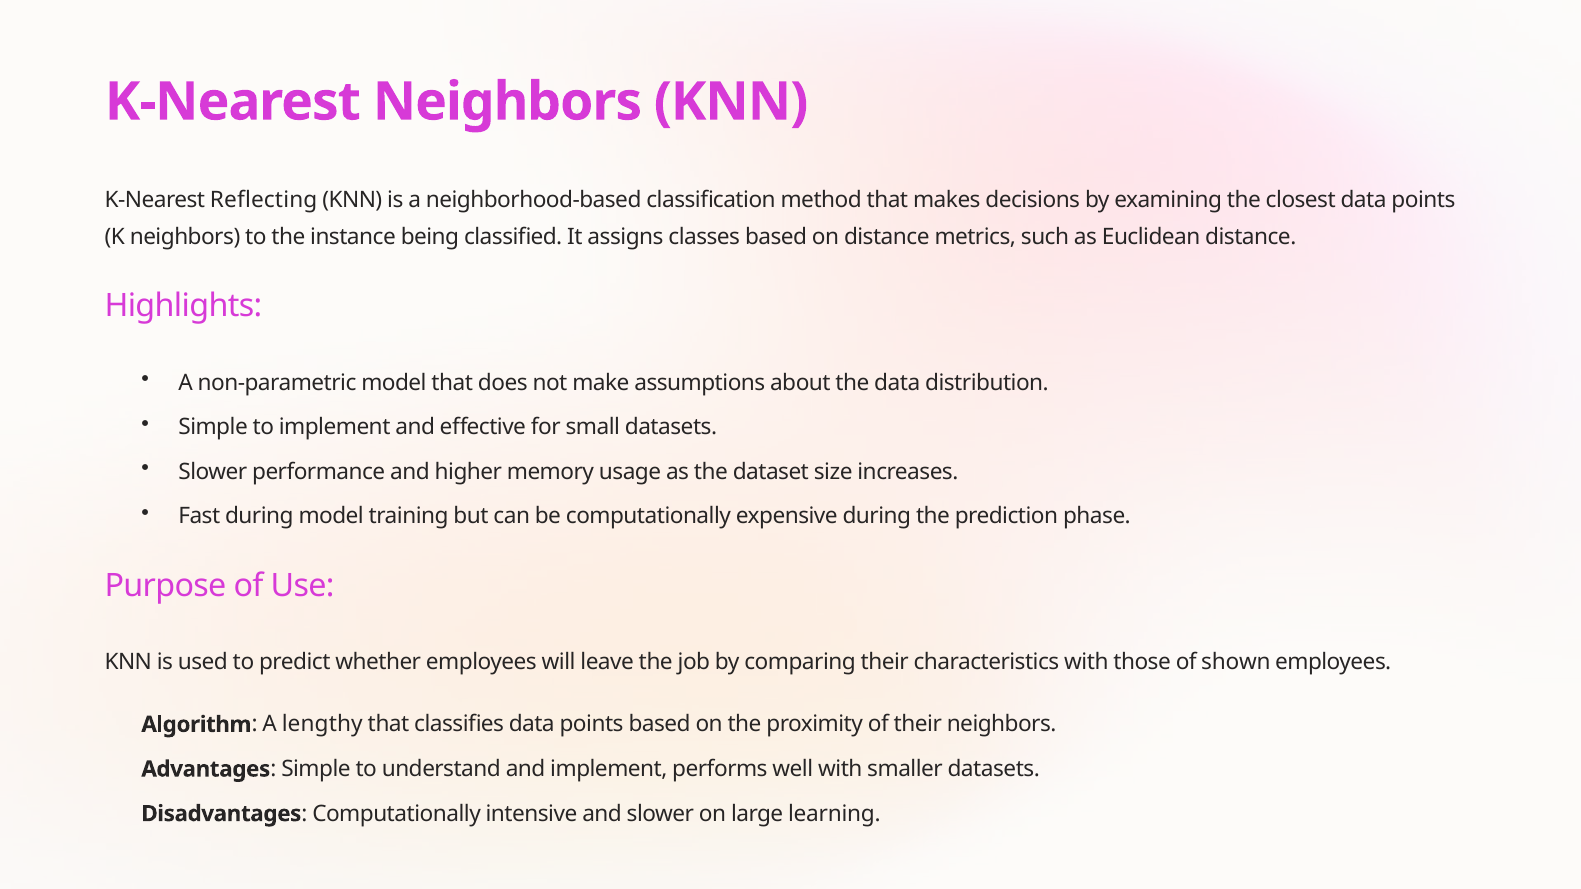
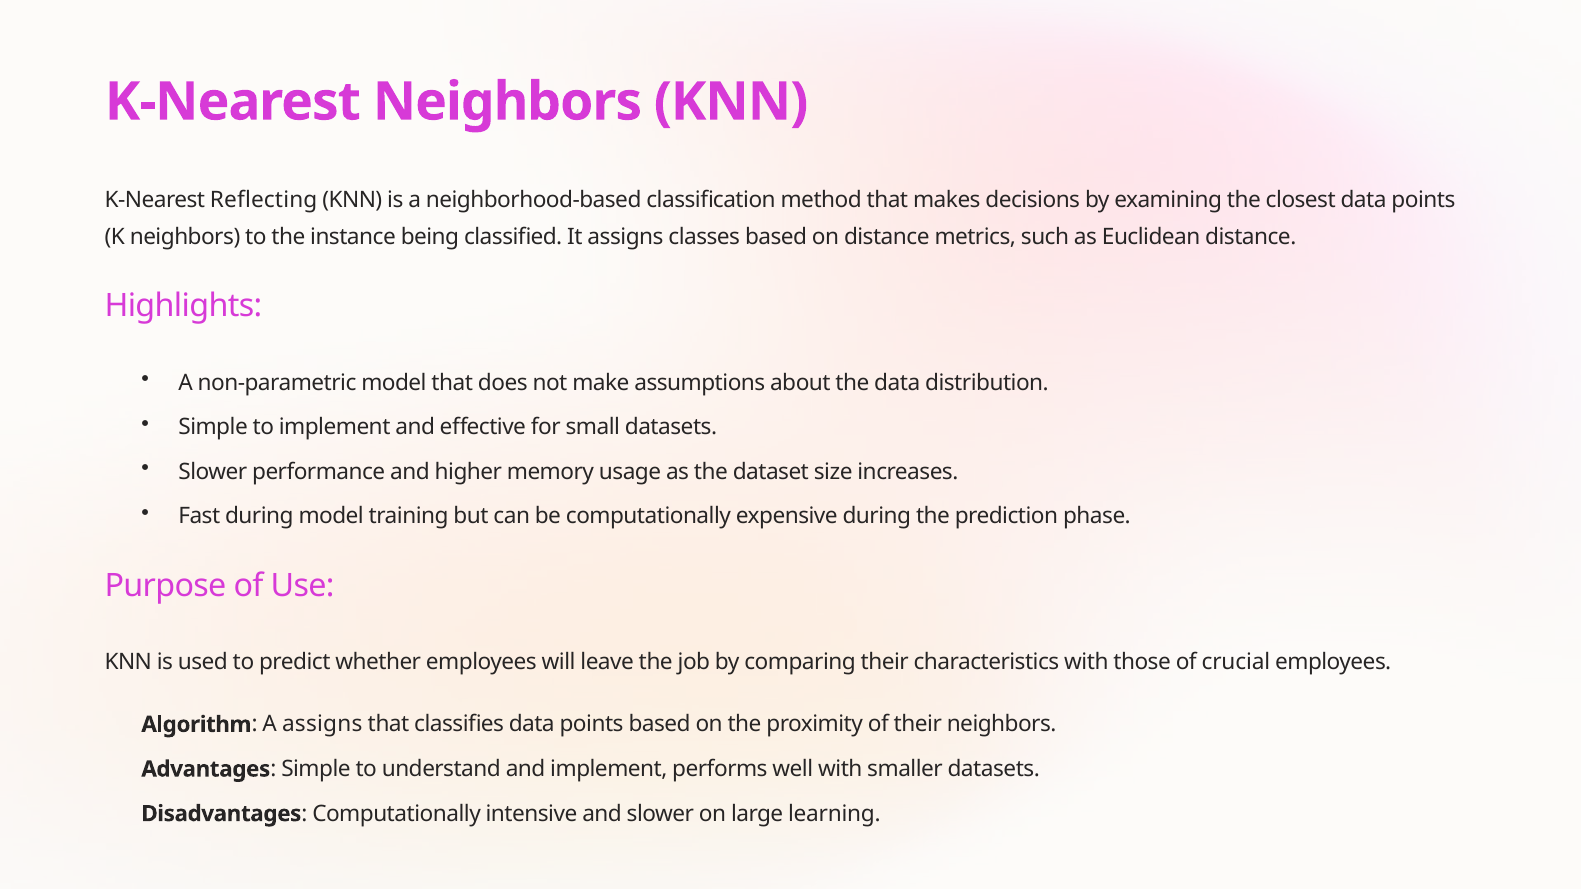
shown: shown -> crucial (1236, 662)
A lengthy: lengthy -> assigns (322, 725)
